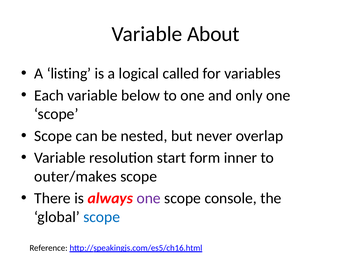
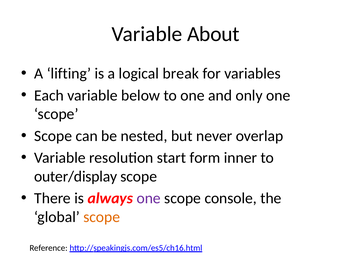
listing: listing -> lifting (69, 74)
called: called -> break (181, 74)
outer/makes: outer/makes -> outer/display (76, 177)
scope colour: blue -> orange (102, 217)
